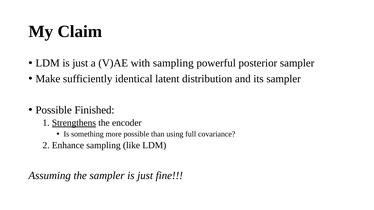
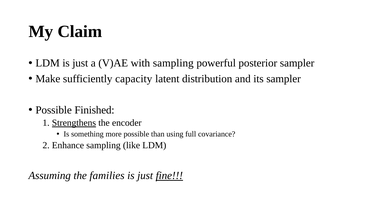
identical: identical -> capacity (134, 79)
the sampler: sampler -> families (107, 176)
fine underline: none -> present (169, 176)
